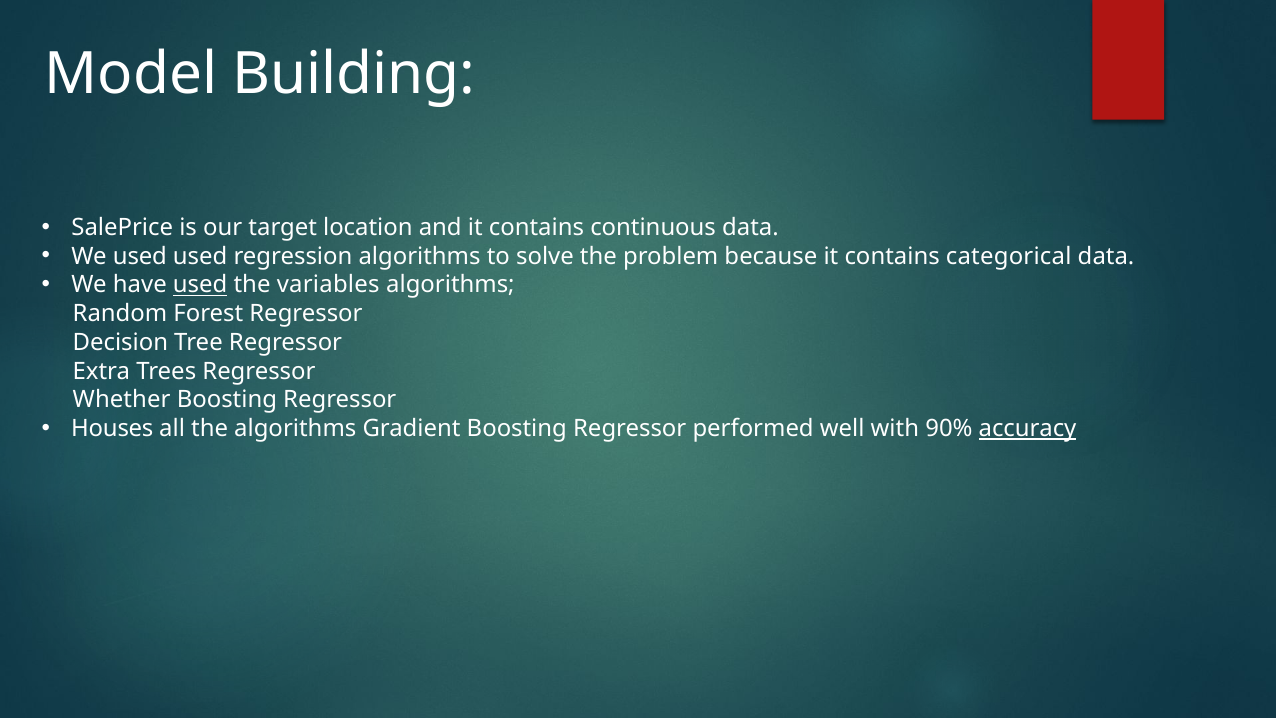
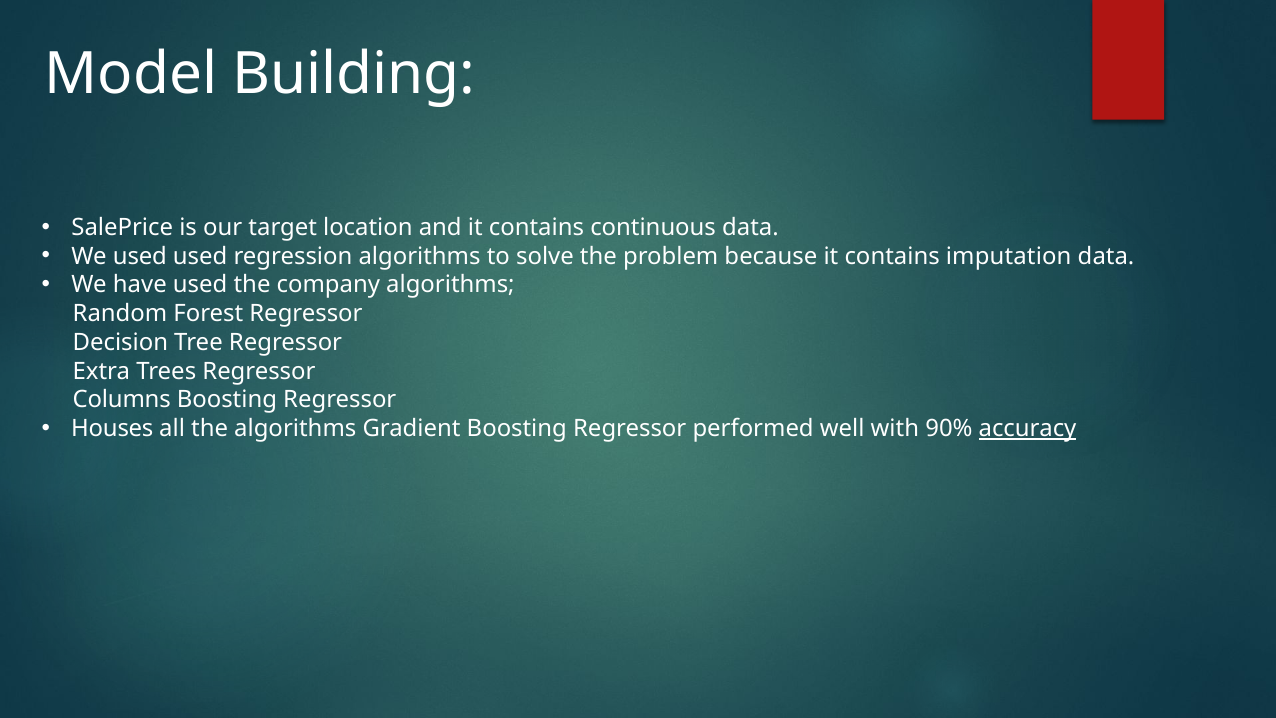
categorical: categorical -> imputation (1009, 256)
used underline: present -> none (200, 285)
variables: variables -> company (328, 285)
Whether: Whether -> Columns (122, 400)
